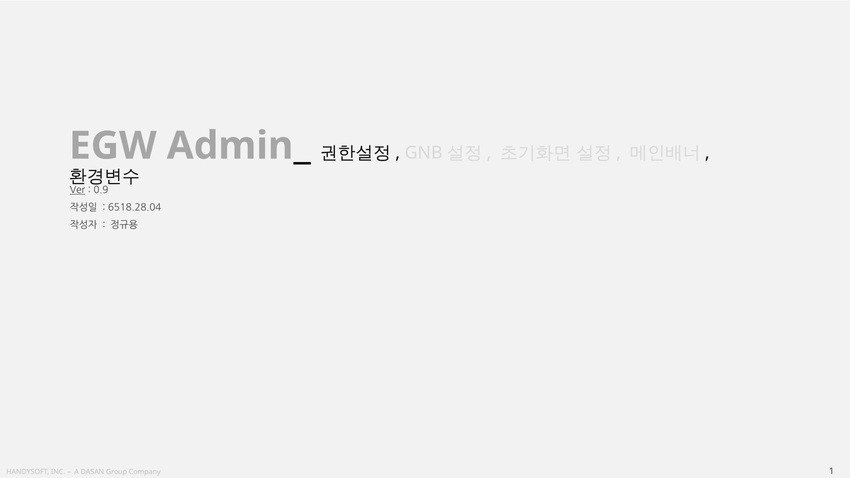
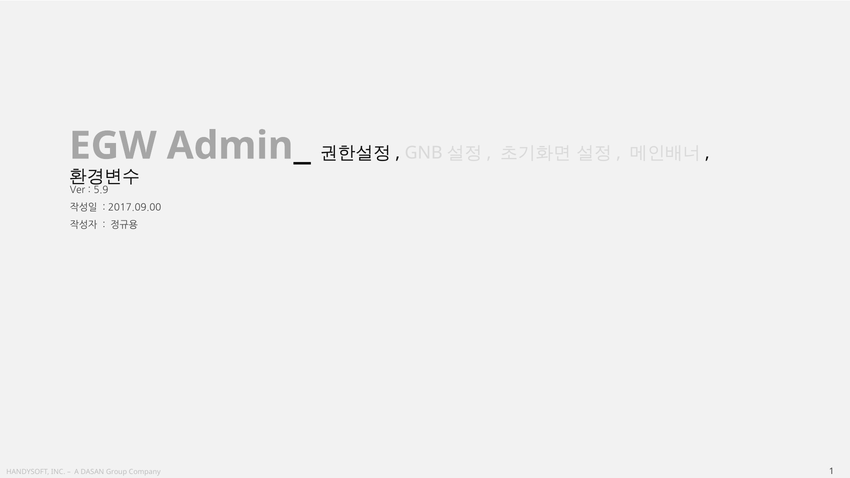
Ver underline: present -> none (77, 190)
0.9: 0.9 -> 5.9 (101, 190)
6518.28.04: 6518.28.04 -> 2017.09.00 (135, 208)
